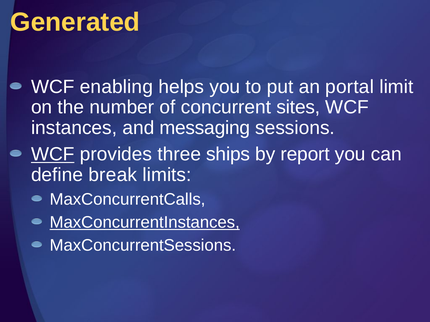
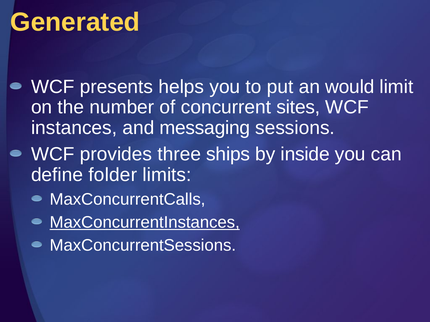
enabling: enabling -> presents (116, 87)
portal: portal -> would (350, 87)
WCF underline: present -> none (53, 155)
report: report -> inside (305, 155)
break: break -> folder (113, 175)
